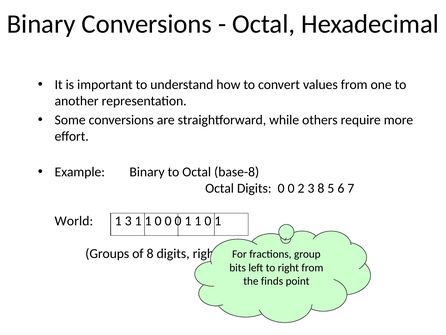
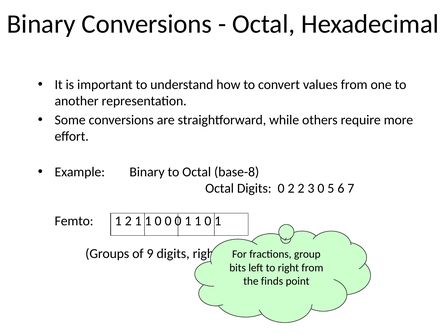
Digits 0 0: 0 -> 2 (291, 188)
3 8: 8 -> 0 (321, 188)
World: World -> Femto (74, 221)
1 3: 3 -> 2 (128, 221)
of 8: 8 -> 9 (150, 253)
